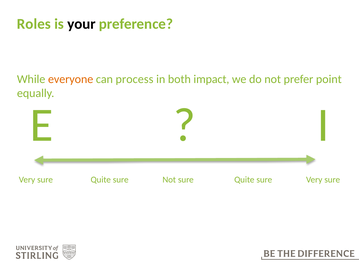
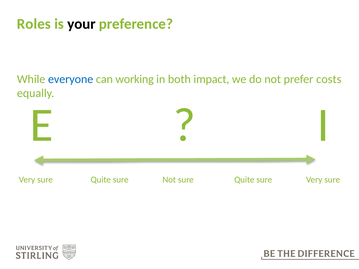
everyone colour: orange -> blue (71, 79)
process: process -> working (135, 79)
point: point -> costs (329, 79)
